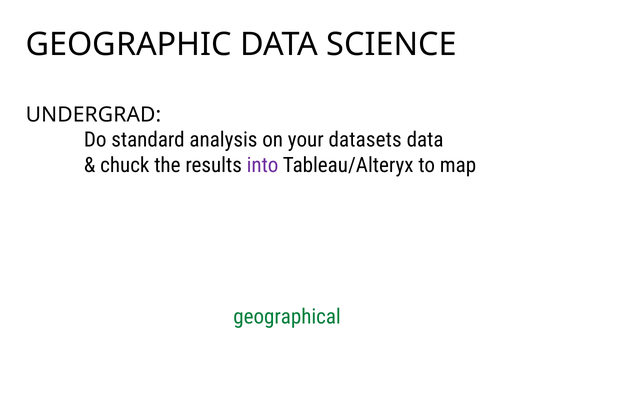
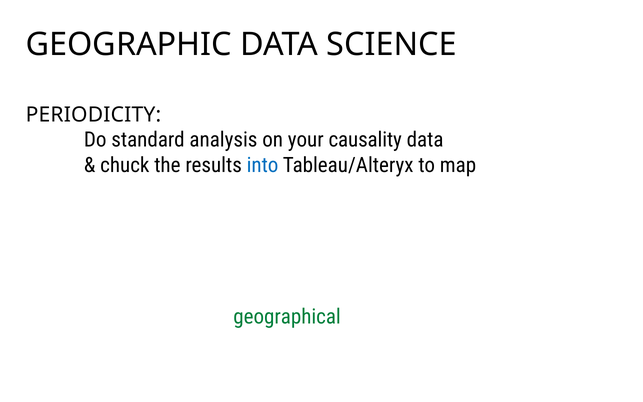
UNDERGRAD: UNDERGRAD -> PERIODICITY (93, 115)
datasets: datasets -> causality (365, 140)
into colour: purple -> blue (263, 165)
